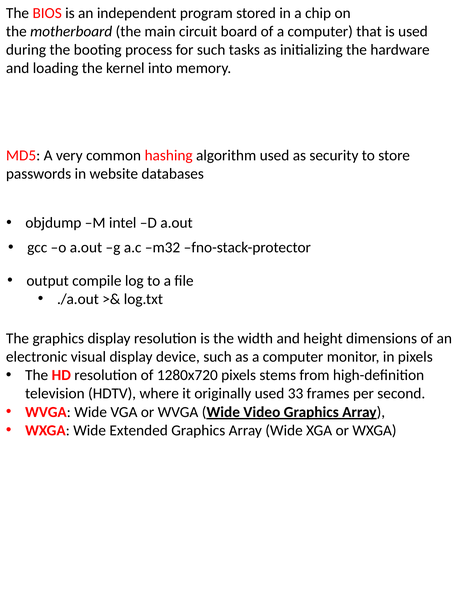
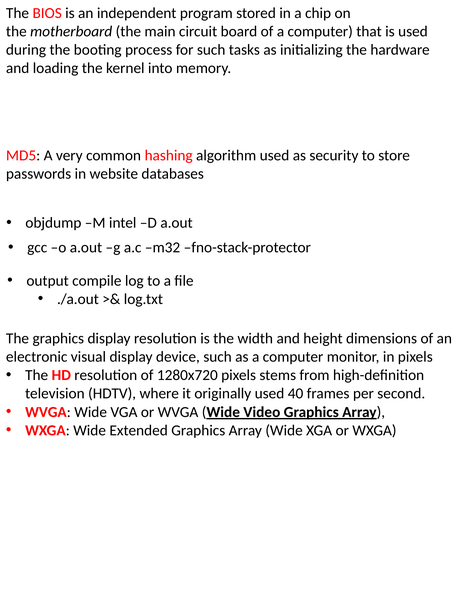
33: 33 -> 40 (296, 394)
